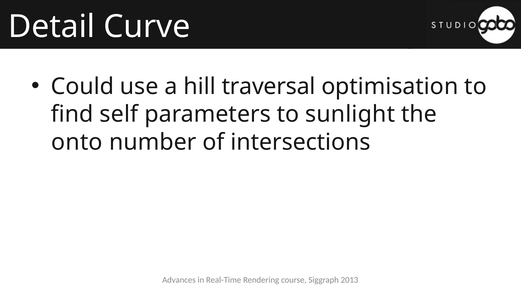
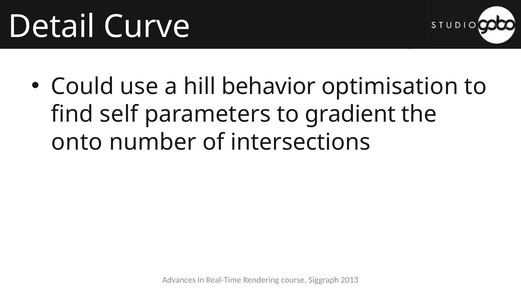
traversal: traversal -> behavior (269, 87)
sunlight: sunlight -> gradient (350, 114)
